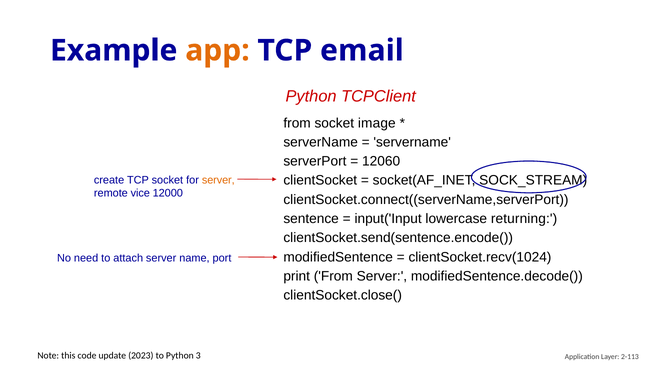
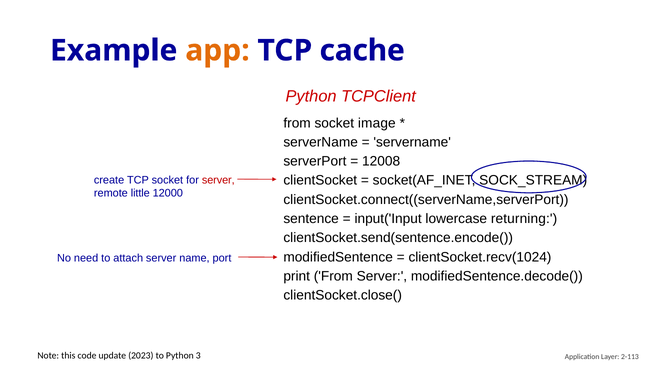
email: email -> cache (362, 50)
12060: 12060 -> 12008 (381, 161)
server colour: orange -> red (218, 180)
vice: vice -> little (140, 193)
